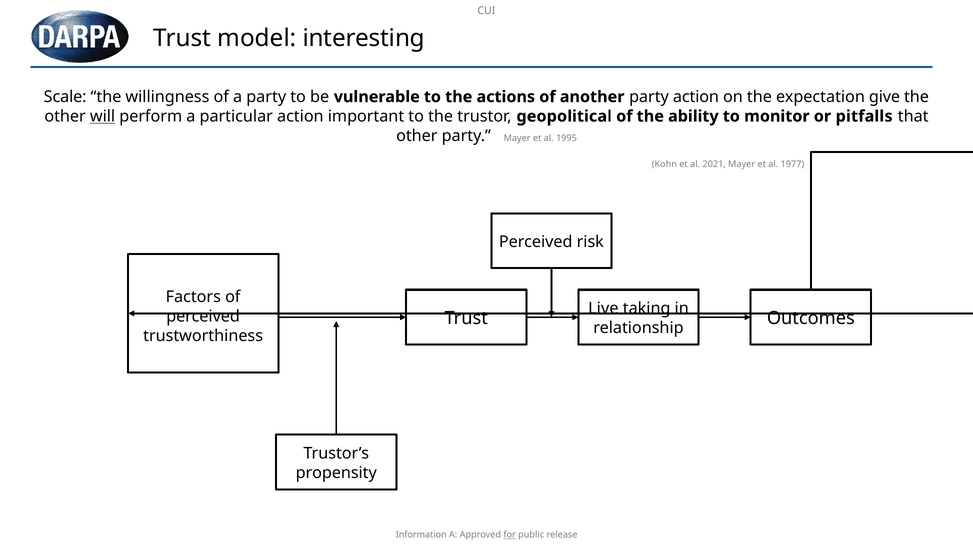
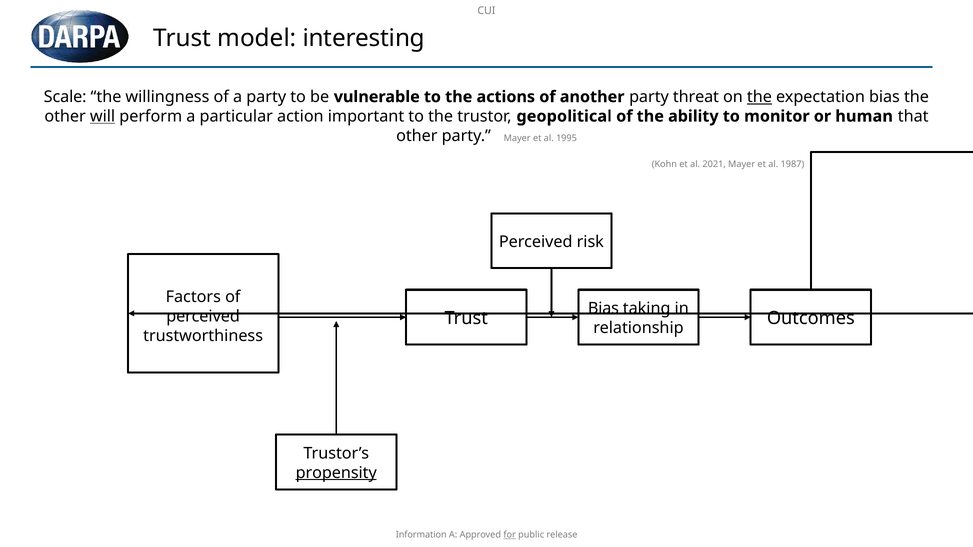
party action: action -> threat (696, 97)
the underline: none -> present (759, 97)
expectation give: give -> bias (884, 97)
pitfalls: pitfalls -> human (864, 116)
1977: 1977 -> 1987 (792, 164)
Live: Live -> Bias (603, 309)
propensity underline: none -> present (336, 473)
